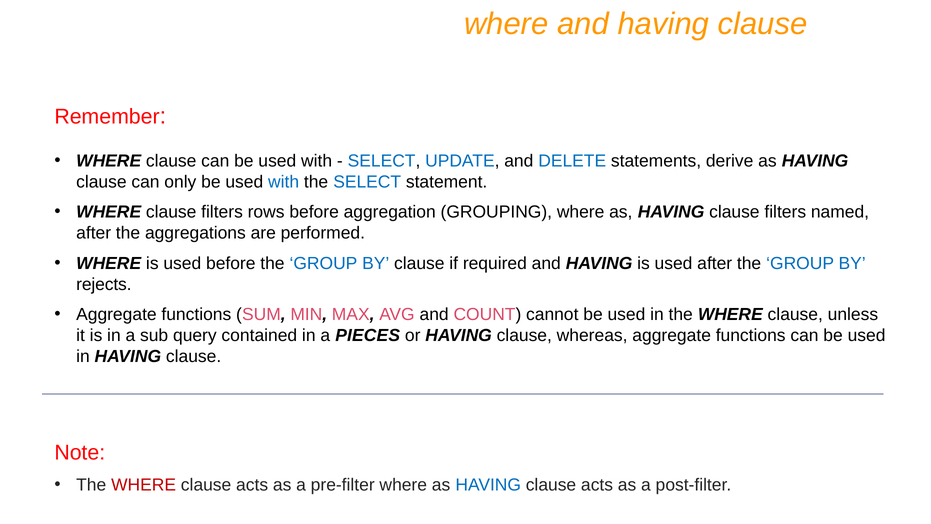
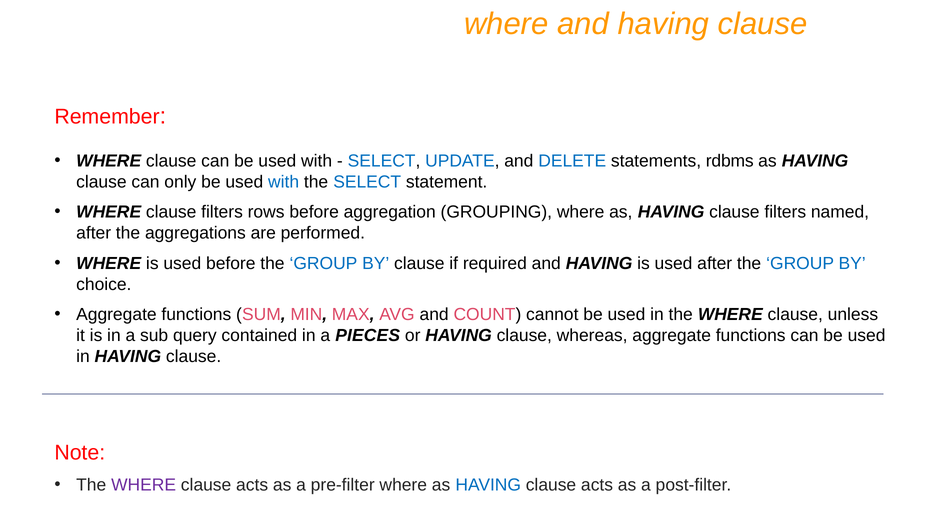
derive: derive -> rdbms (730, 161)
rejects: rejects -> choice (104, 284)
WHERE colour: red -> purple (144, 485)
